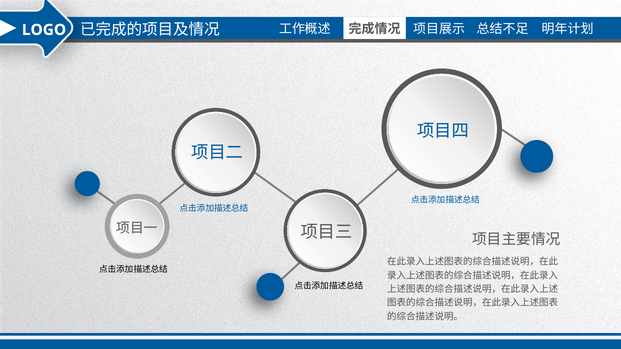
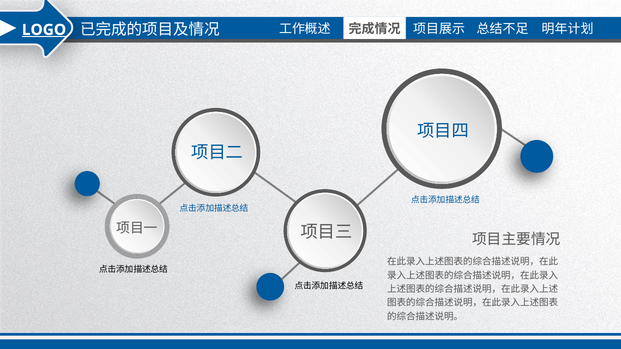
LOGO underline: none -> present (44, 30)
